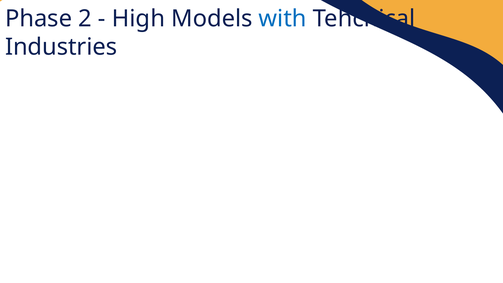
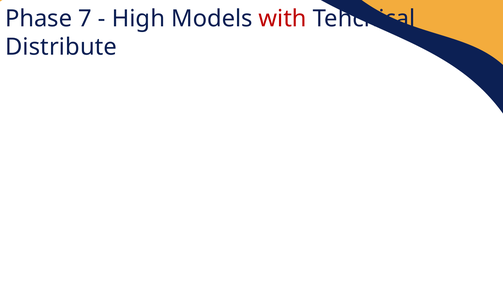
2: 2 -> 7 (85, 19)
with colour: blue -> red (283, 19)
Industries: Industries -> Distribute (61, 47)
